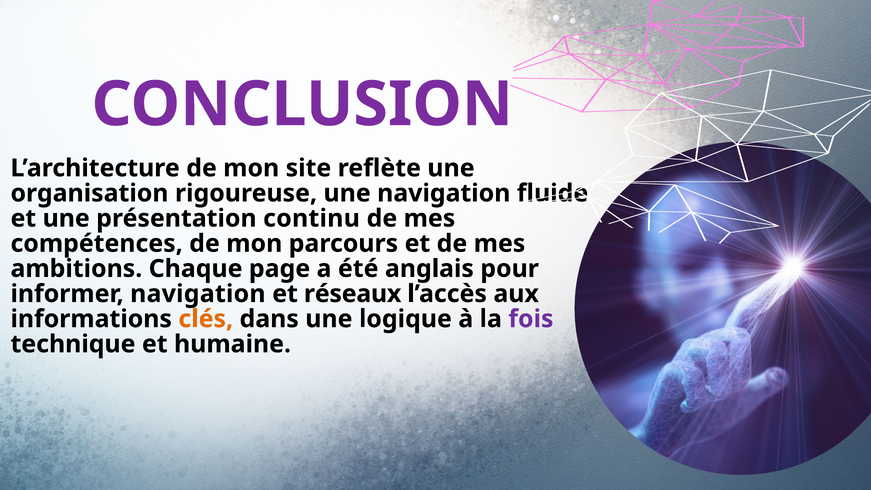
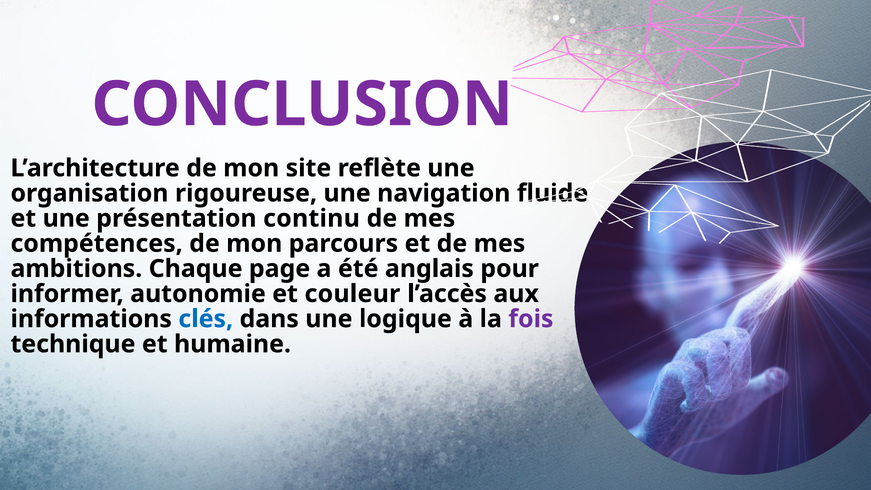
informer navigation: navigation -> autonomie (198, 294)
réseaux: réseaux -> couleur (352, 294)
clés colour: orange -> blue (206, 319)
